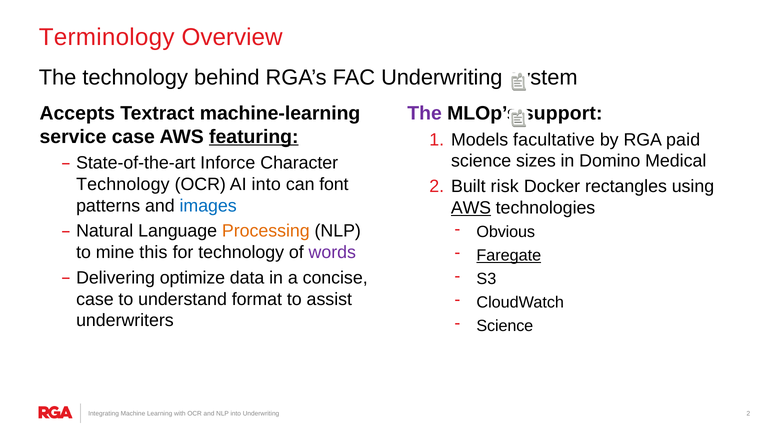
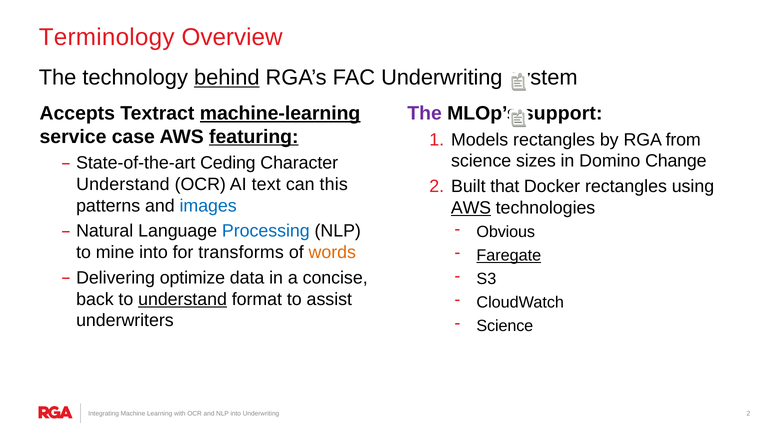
behind underline: none -> present (227, 78)
machine-learning underline: none -> present (280, 113)
Models facultative: facultative -> rectangles (554, 139)
paid: paid -> from (683, 139)
Medical: Medical -> Change (676, 161)
Inforce: Inforce -> Ceding (228, 163)
Technology: Technology -> Understand (123, 184)
AI into: into -> text (266, 184)
font: font -> this (334, 184)
risk: risk -> that (505, 186)
Processing colour: orange -> blue (266, 231)
mine this: this -> into (153, 252)
for technology: technology -> transforms (241, 252)
words colour: purple -> orange (332, 252)
case: case -> back (95, 299)
understand underline: none -> present (183, 299)
